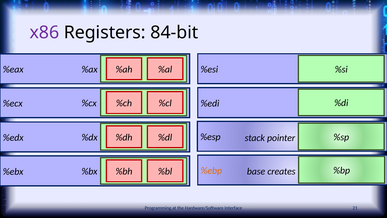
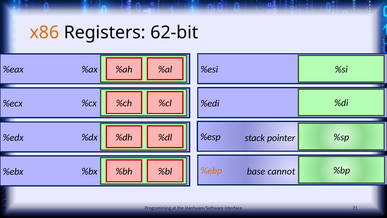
x86 colour: purple -> orange (44, 33)
84-bit: 84-bit -> 62-bit (174, 33)
creates: creates -> cannot (281, 171)
